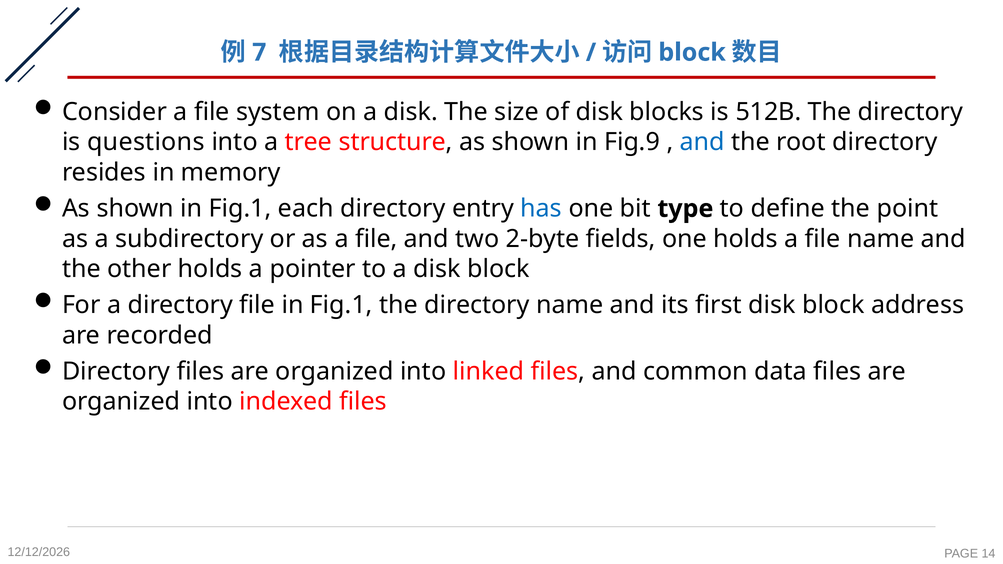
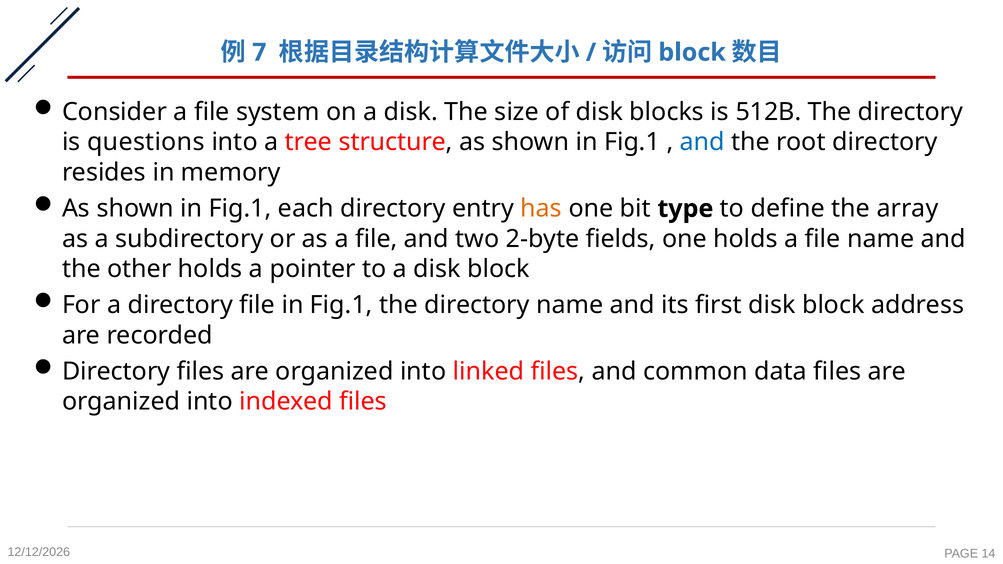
Fig.9: Fig.9 -> Fig.1 (632, 142)
has colour: blue -> orange (541, 209)
point: point -> array (907, 209)
